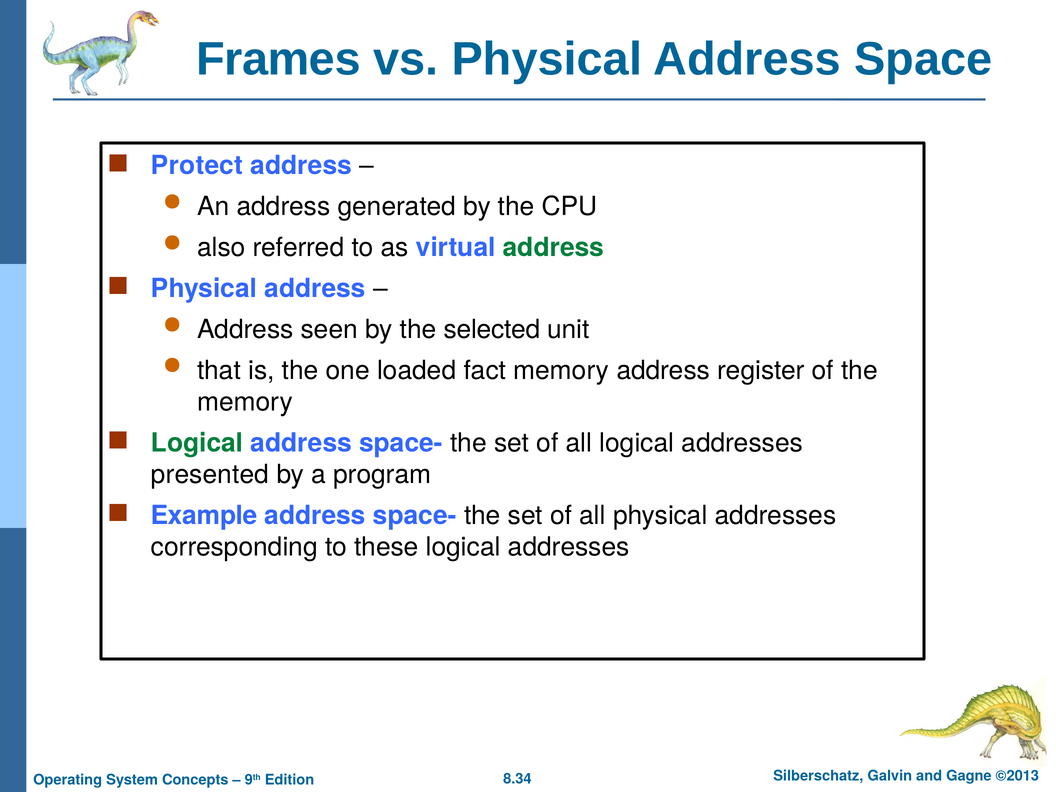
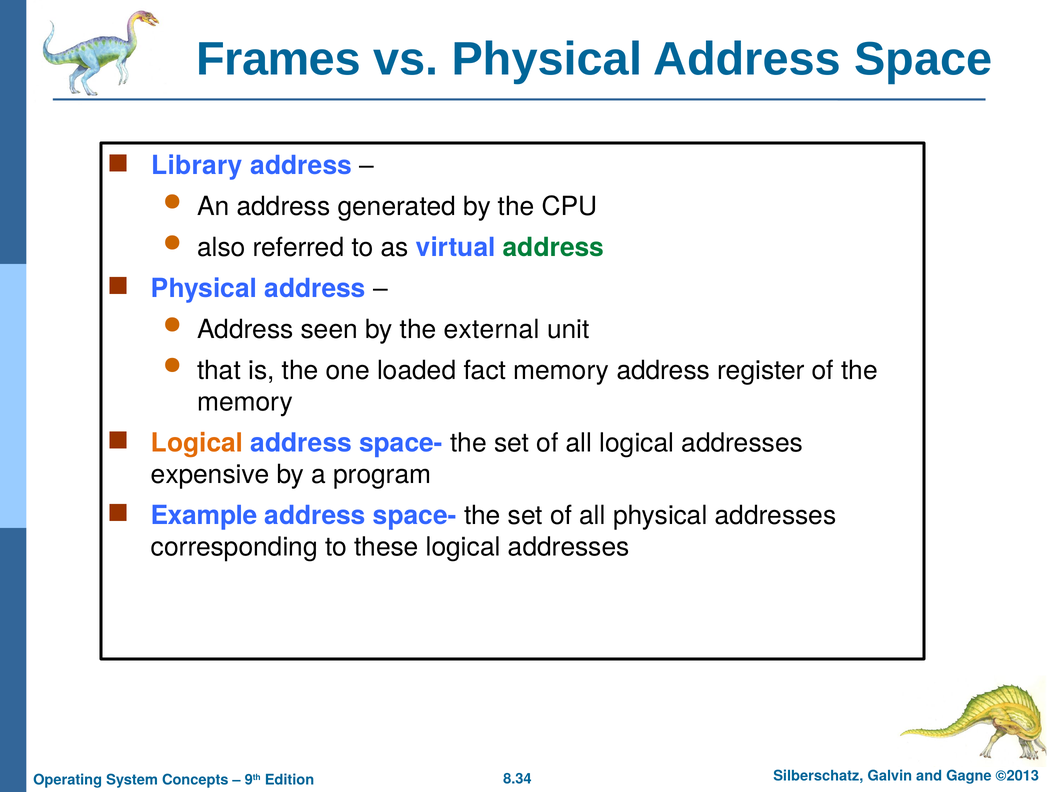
Protect: Protect -> Library (197, 166)
selected: selected -> external (492, 329)
Logical colour: green -> orange (197, 443)
presented: presented -> expensive (210, 475)
